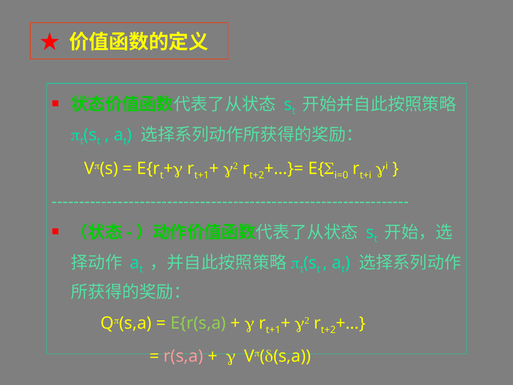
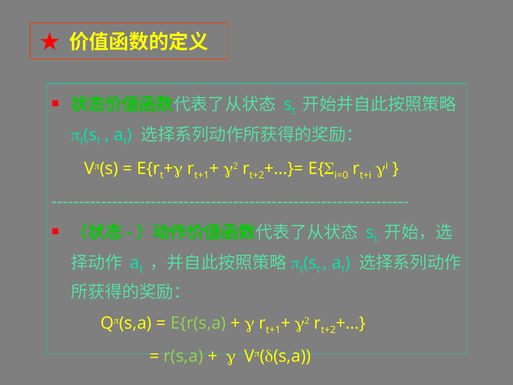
r(s,a colour: pink -> light green (183, 356)
